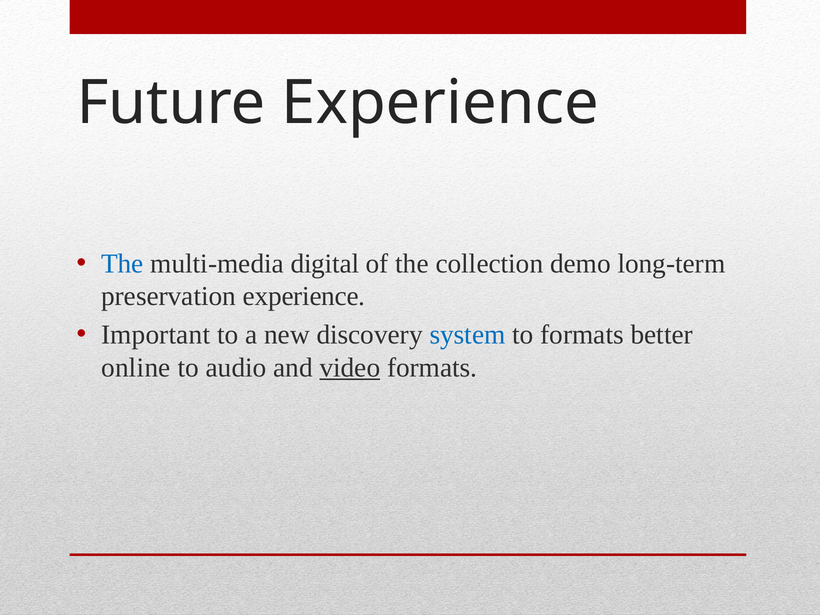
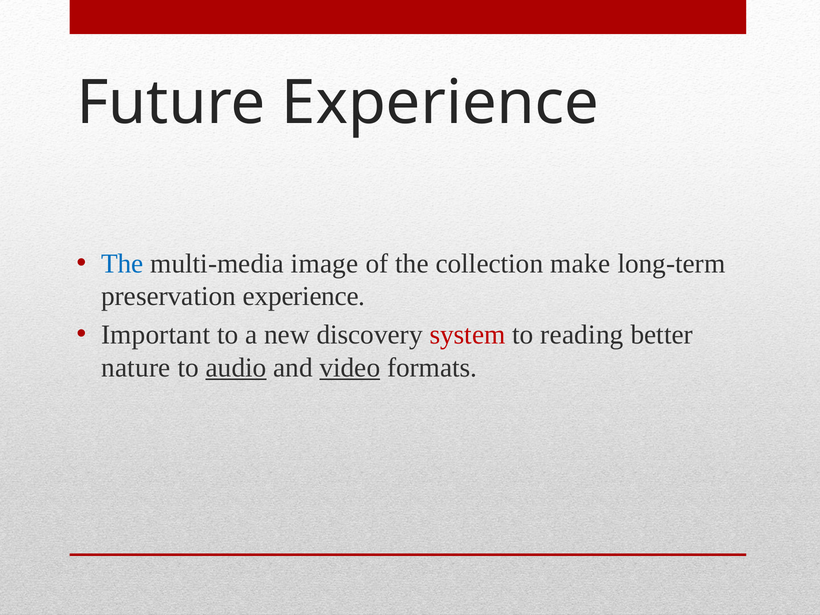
digital: digital -> image (325, 264)
demo: demo -> make (580, 264)
system colour: blue -> red (467, 335)
to formats: formats -> reading (582, 335)
online: online -> nature (136, 367)
audio underline: none -> present (236, 367)
